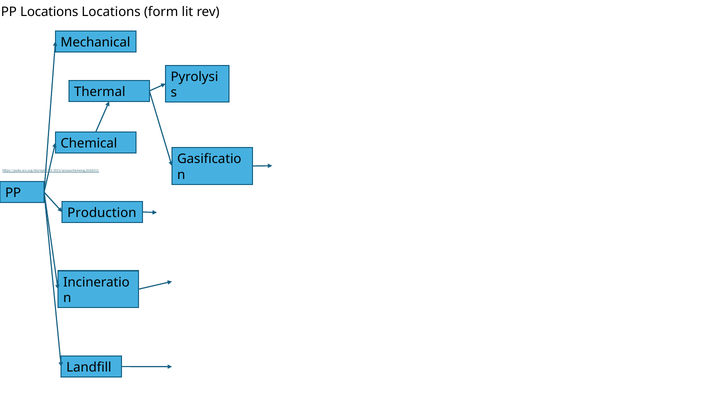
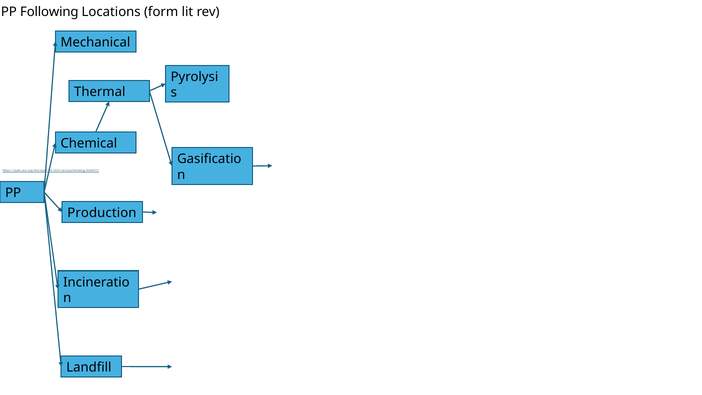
PP Locations: Locations -> Following (49, 12)
